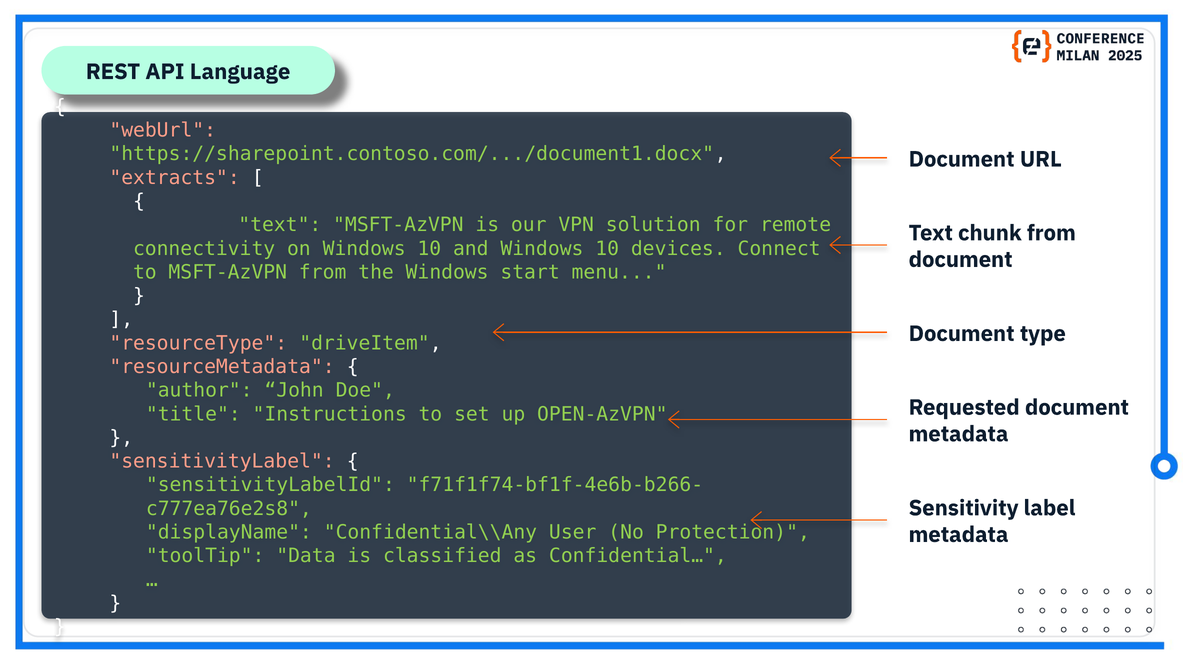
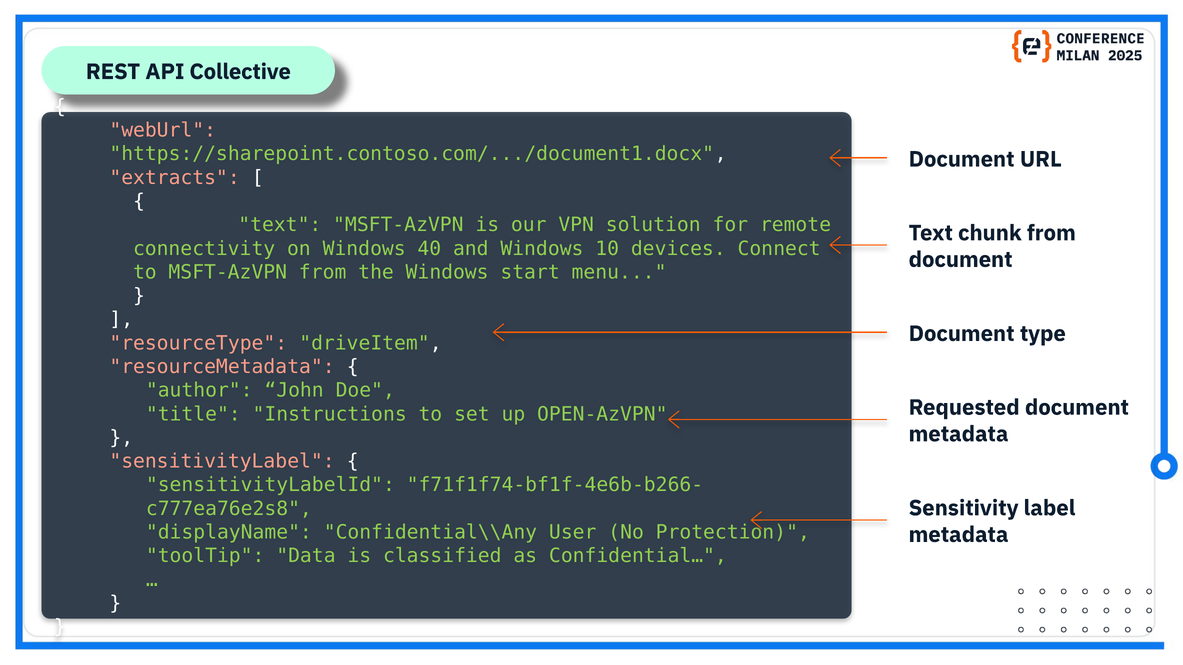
Language: Language -> Collective (240, 72)
on Windows 10: 10 -> 40 (429, 249)
